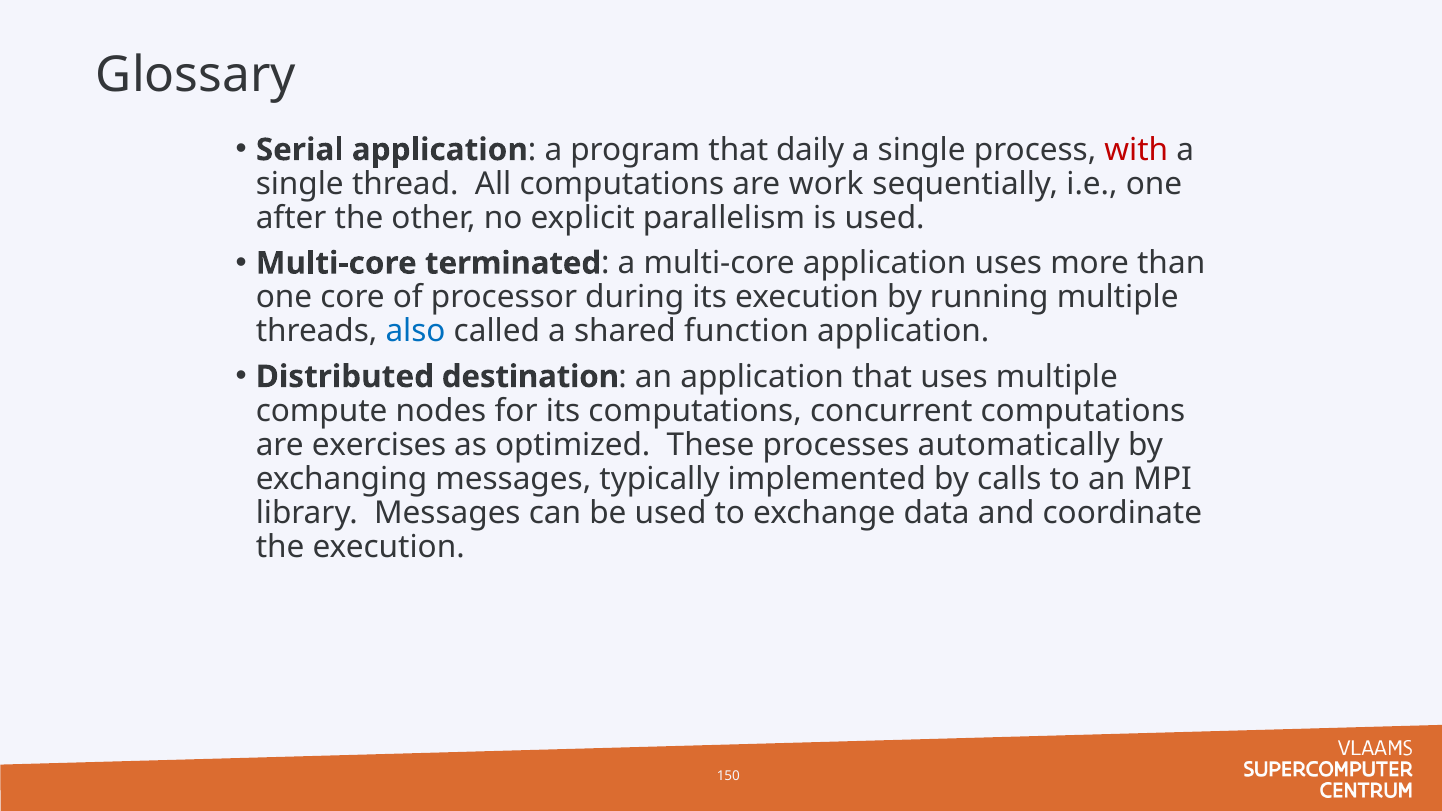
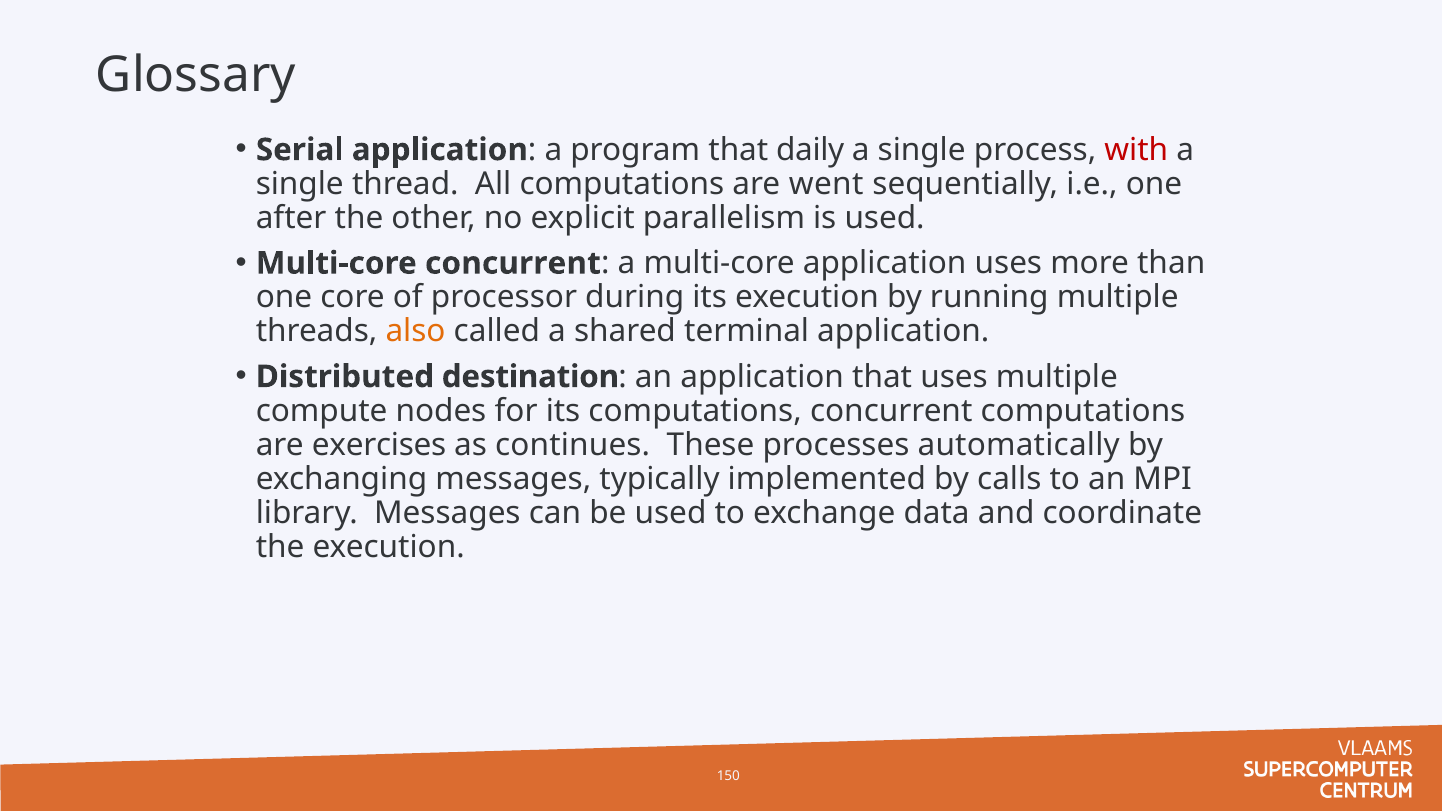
work: work -> went (826, 184)
Multi-core terminated: terminated -> concurrent (513, 263)
also colour: blue -> orange (416, 331)
function: function -> terminal (747, 331)
optimized: optimized -> continues (573, 445)
